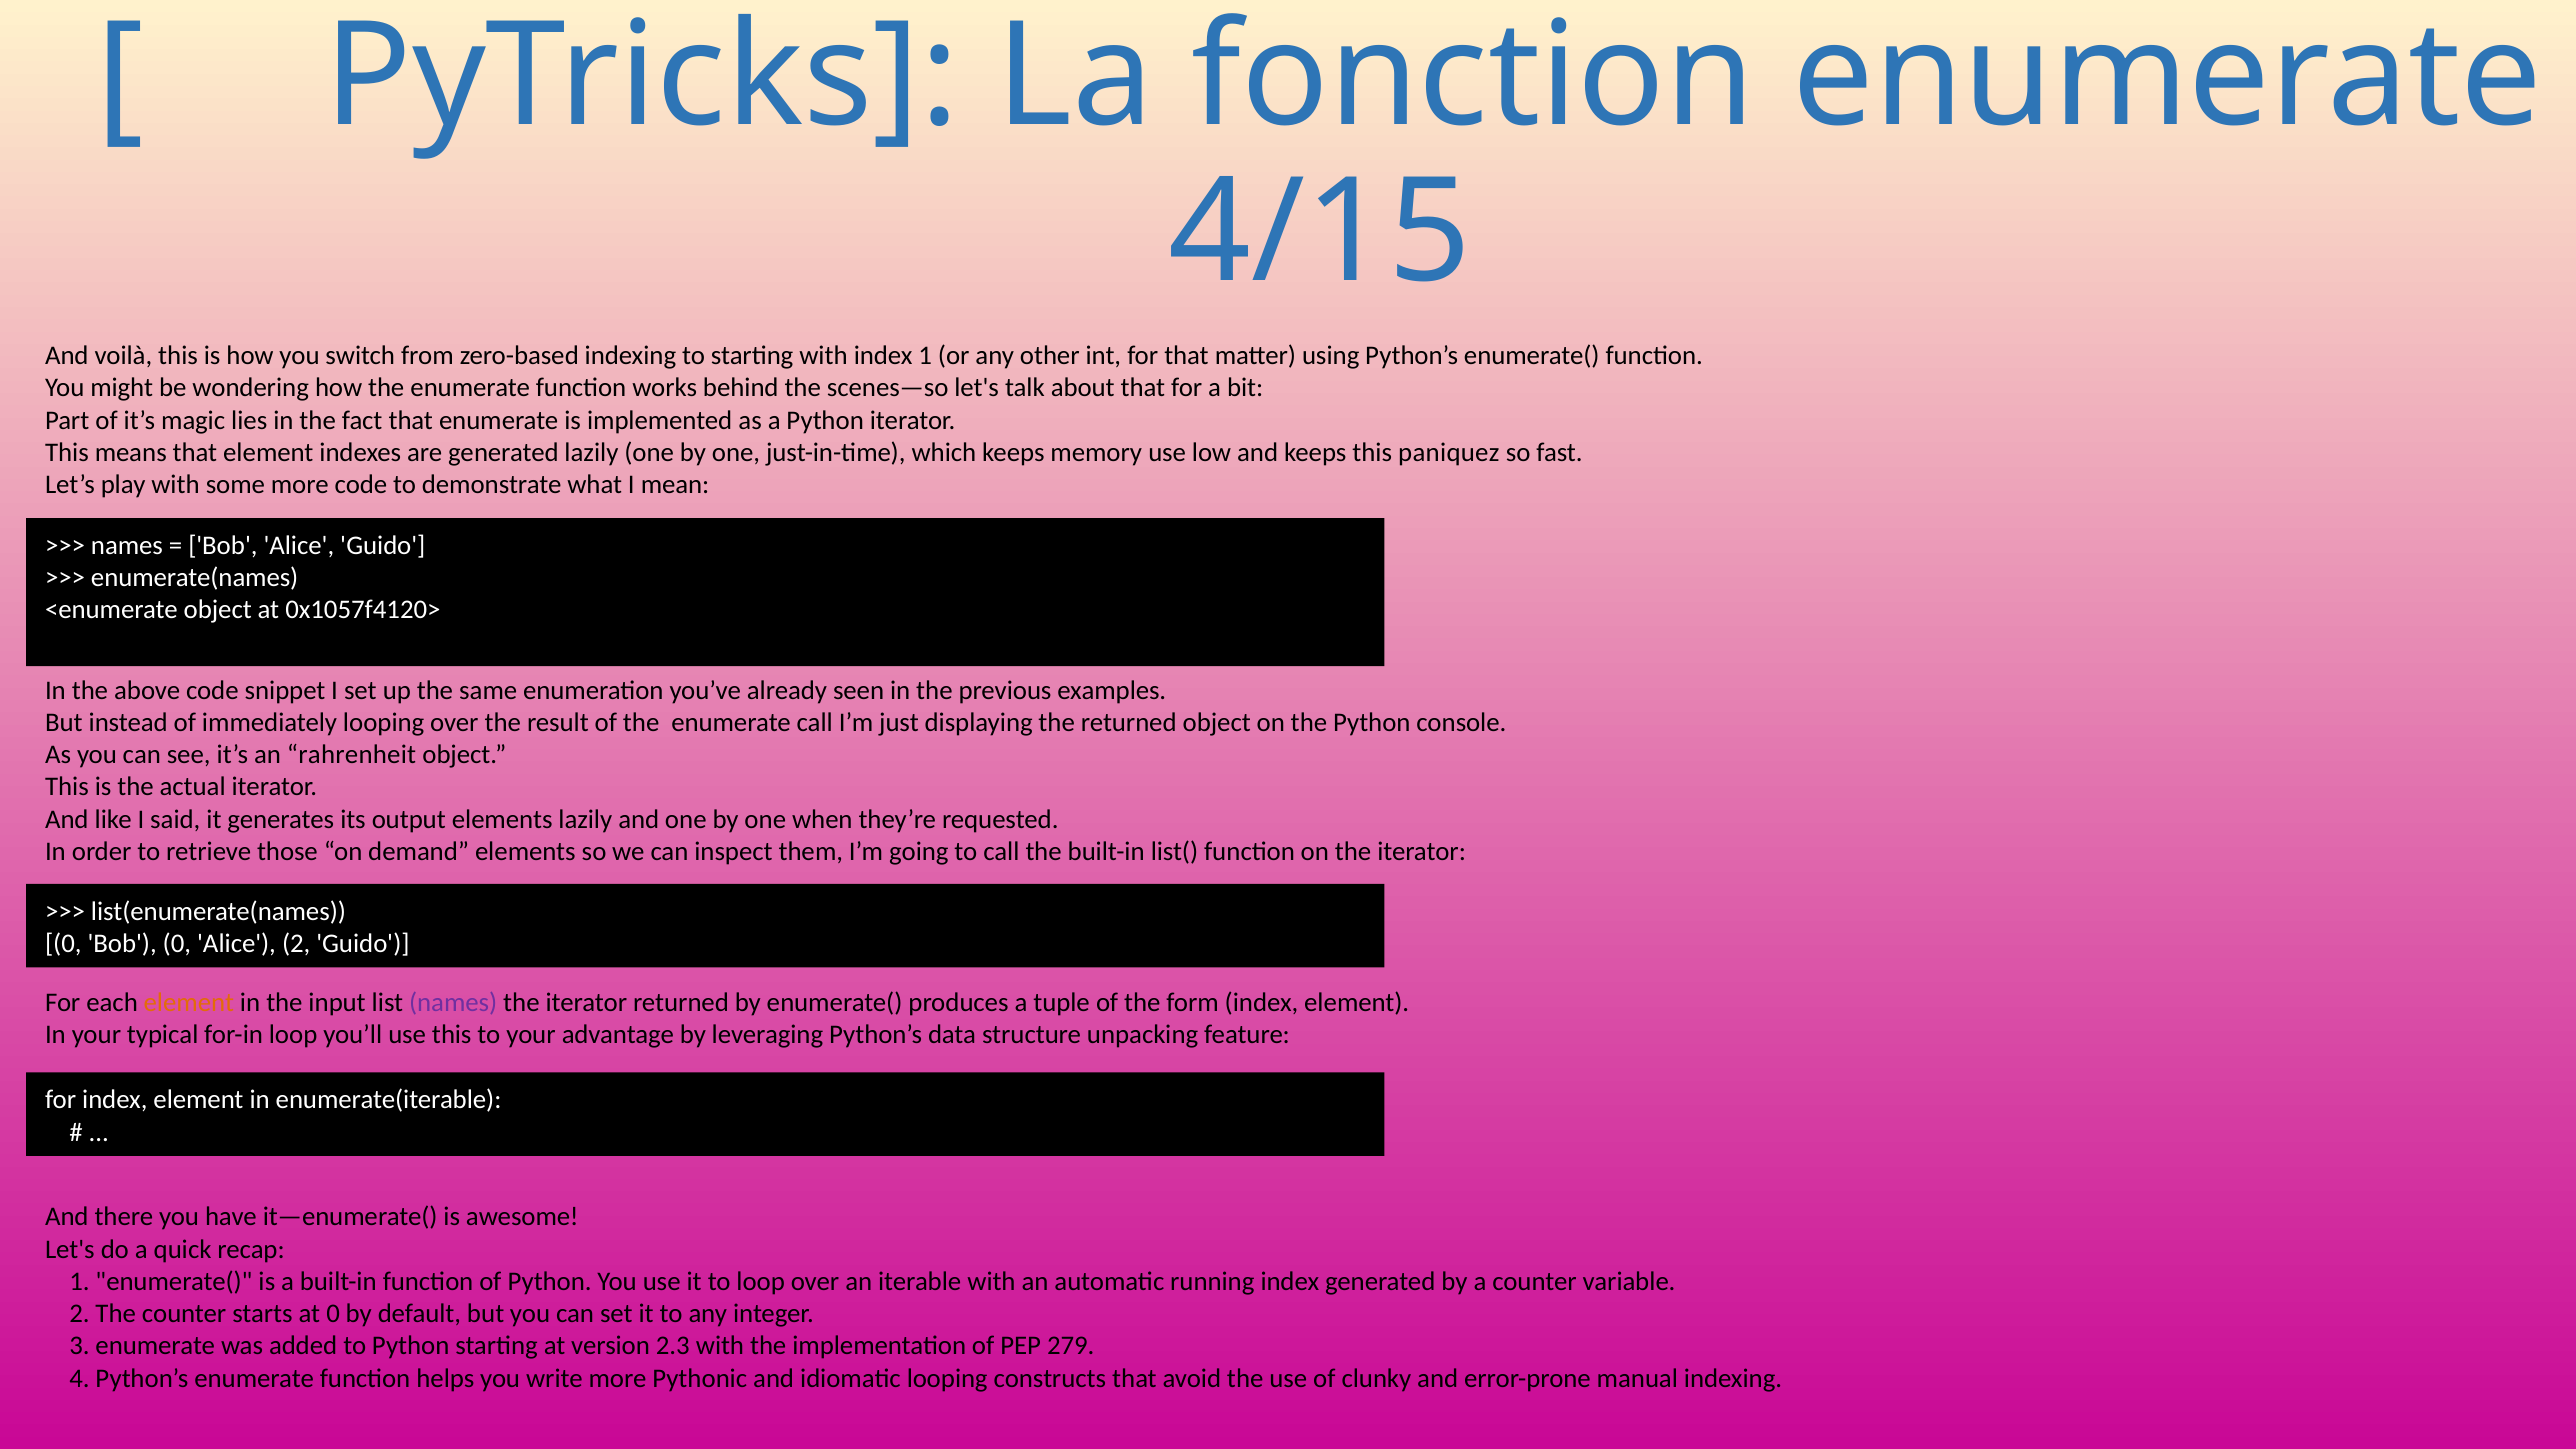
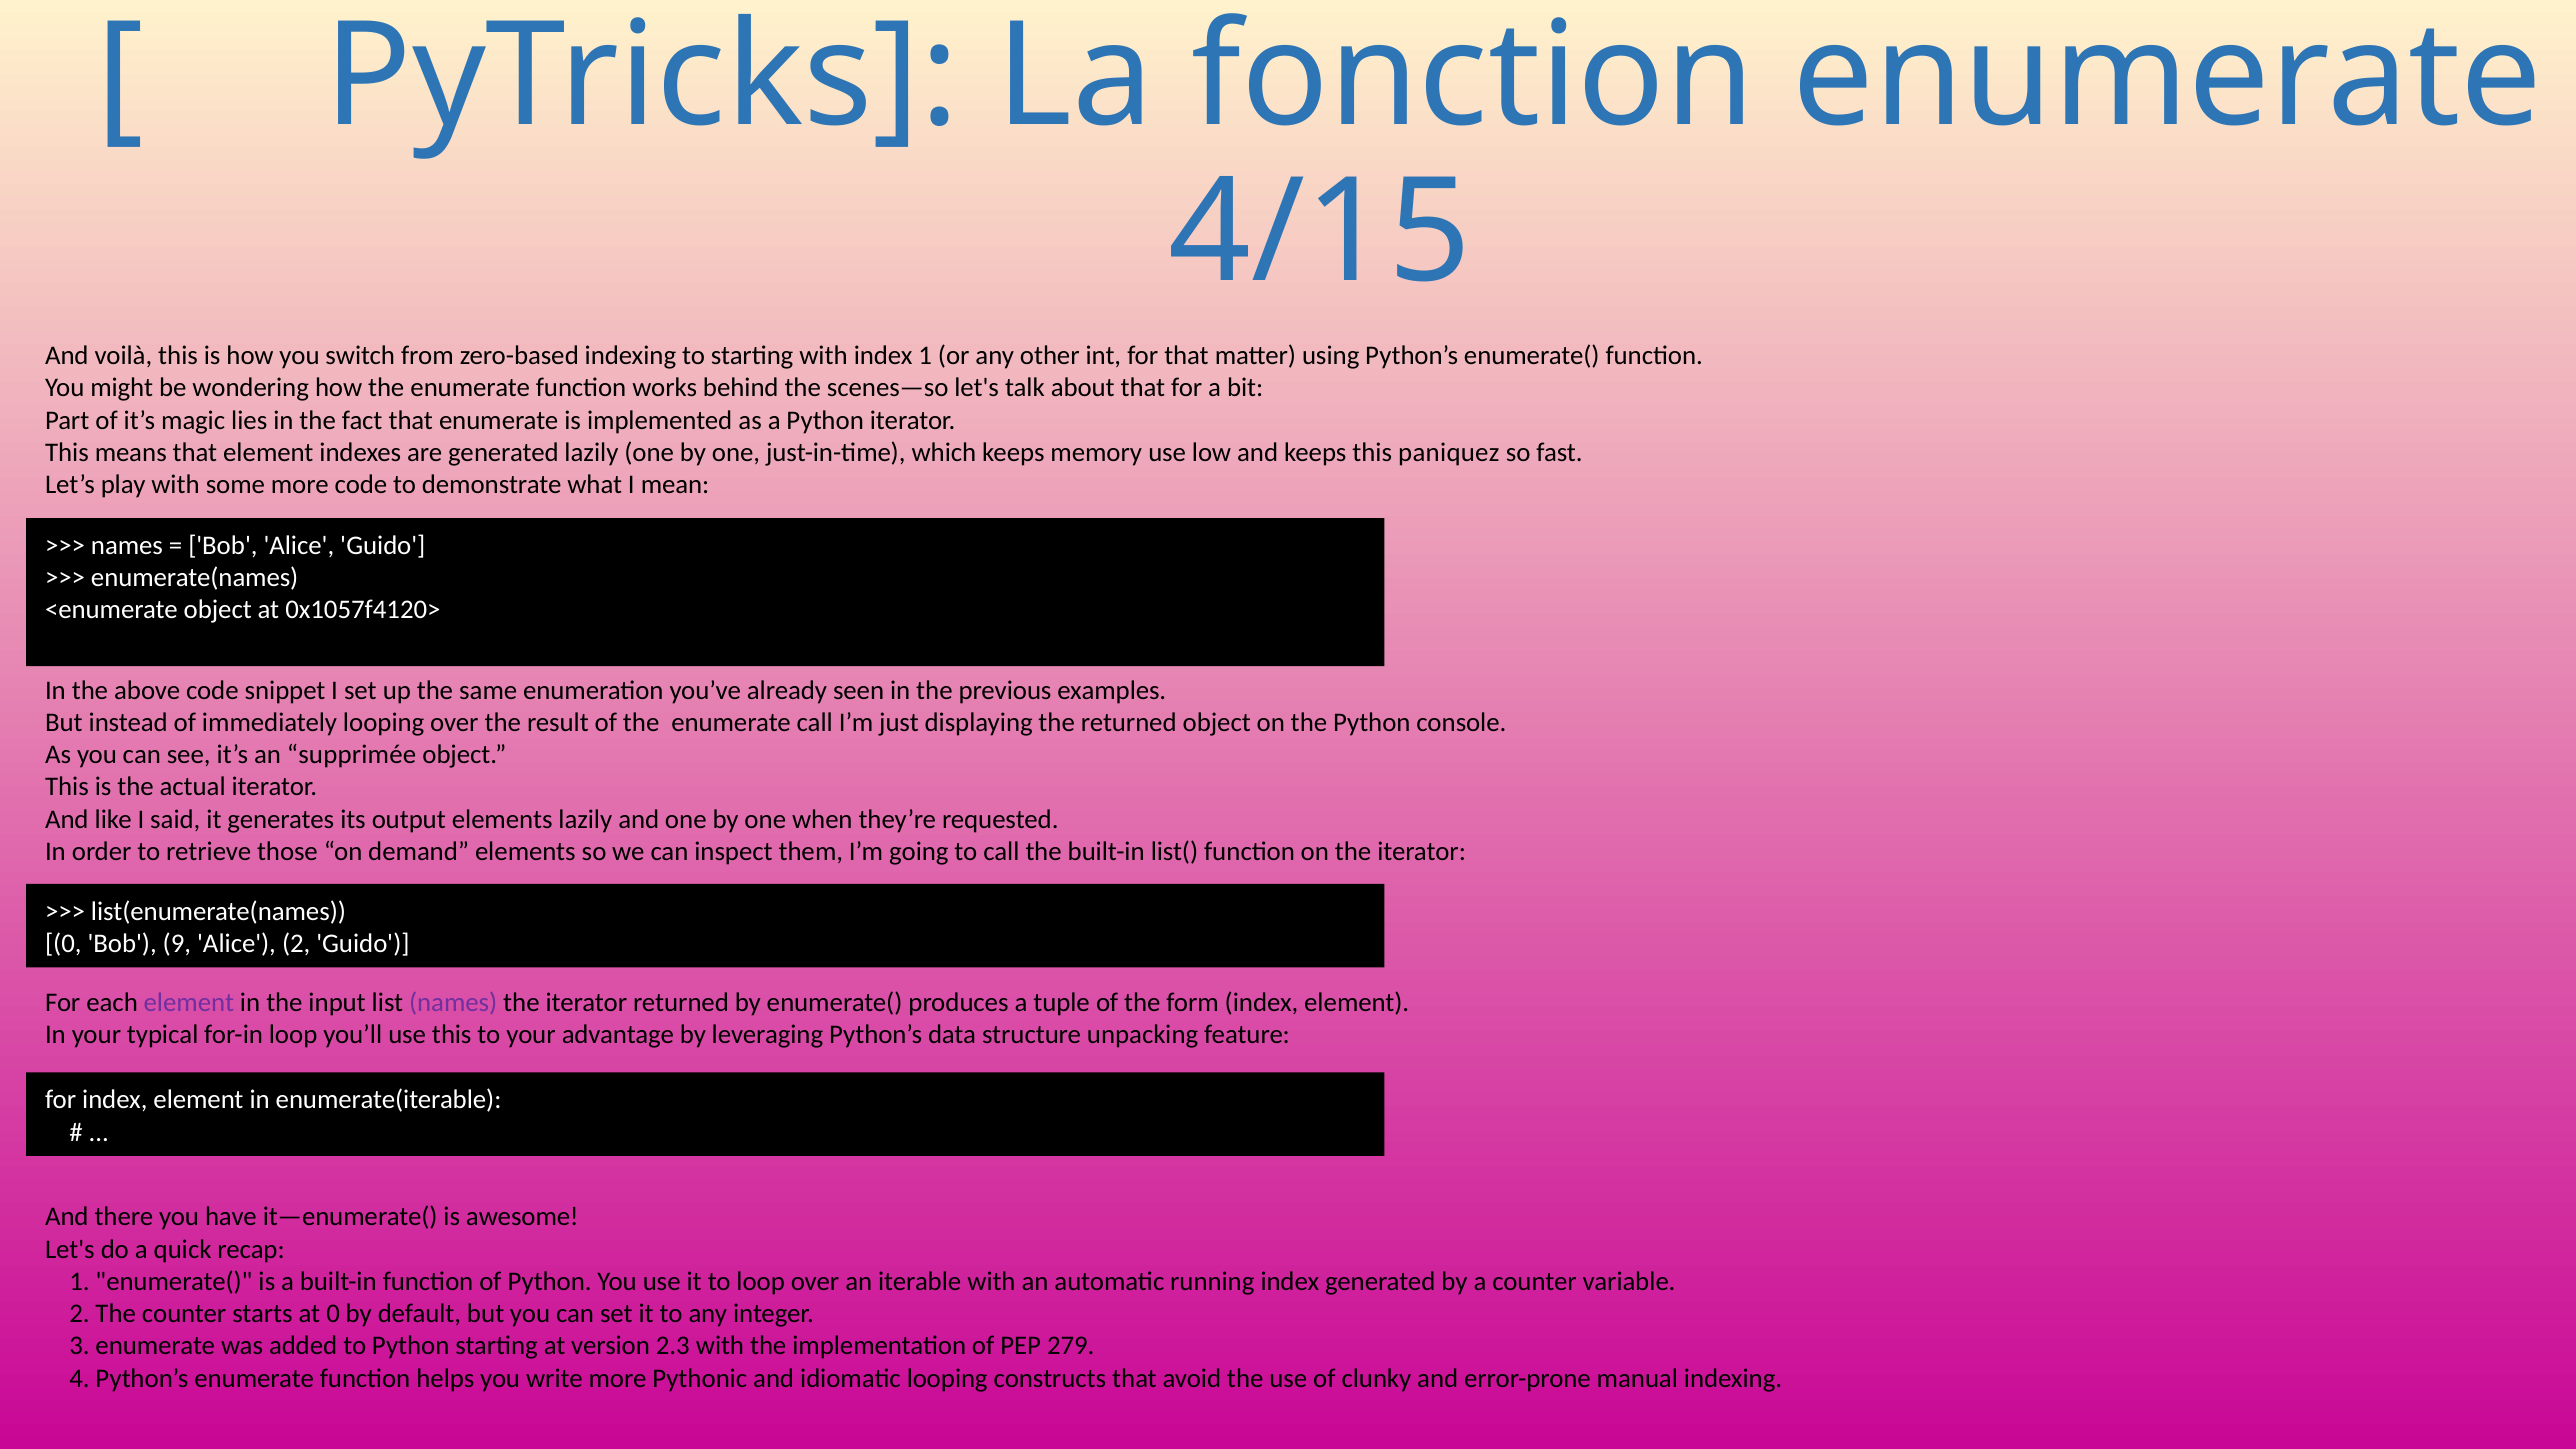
rahrenheit: rahrenheit -> supprimée (352, 755)
Bob 0: 0 -> 9 (177, 944)
element colour: orange -> purple (189, 1002)
